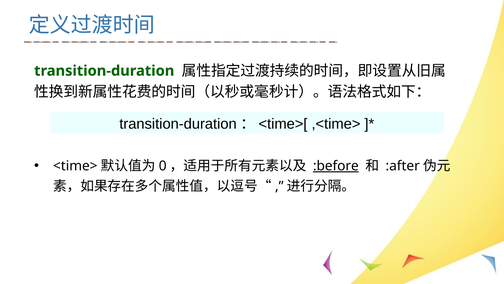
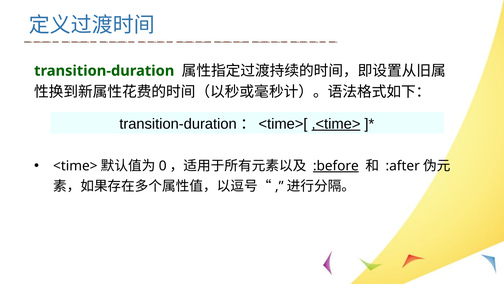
,<time> underline: none -> present (336, 124)
